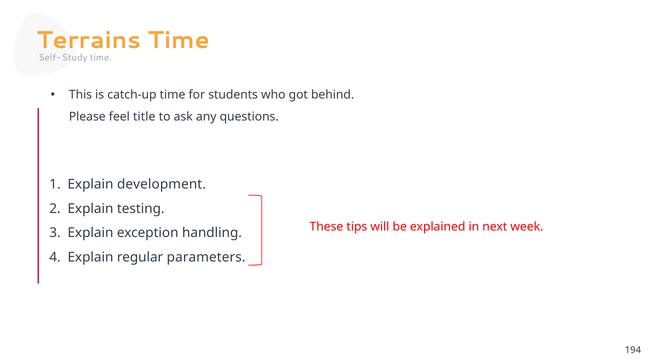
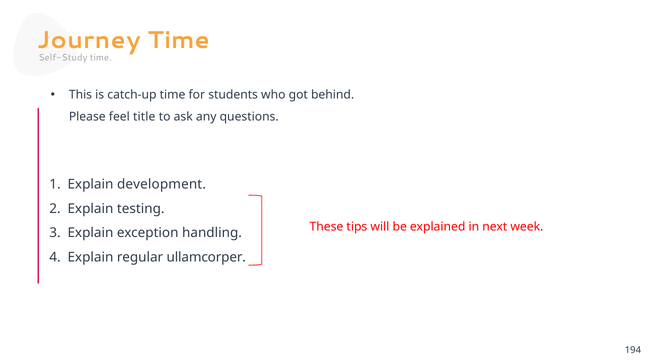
Terrains: Terrains -> Journey (89, 40)
parameters: parameters -> ullamcorper (206, 258)
